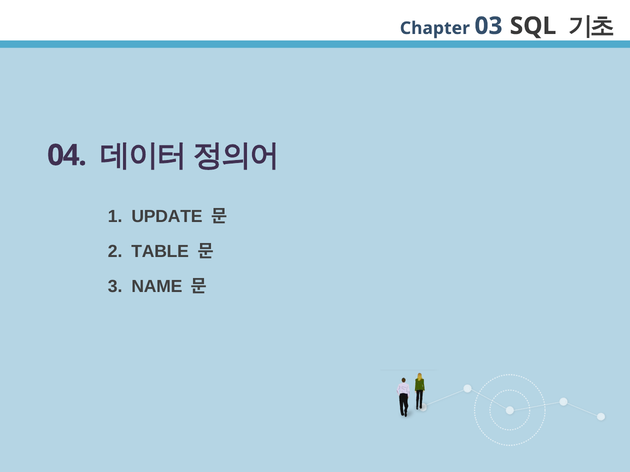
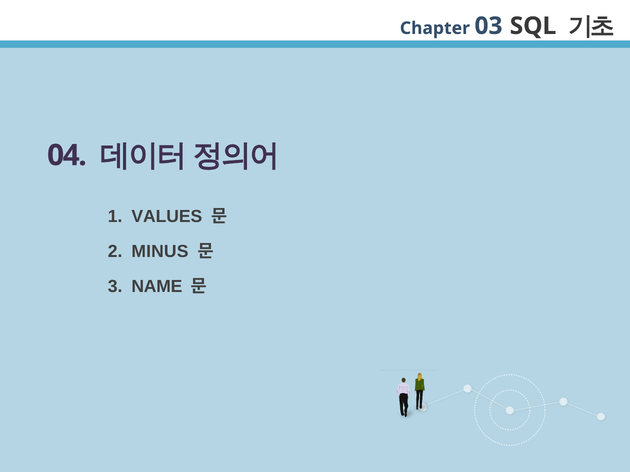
UPDATE: UPDATE -> VALUES (167, 217)
TABLE: TABLE -> MINUS (160, 252)
